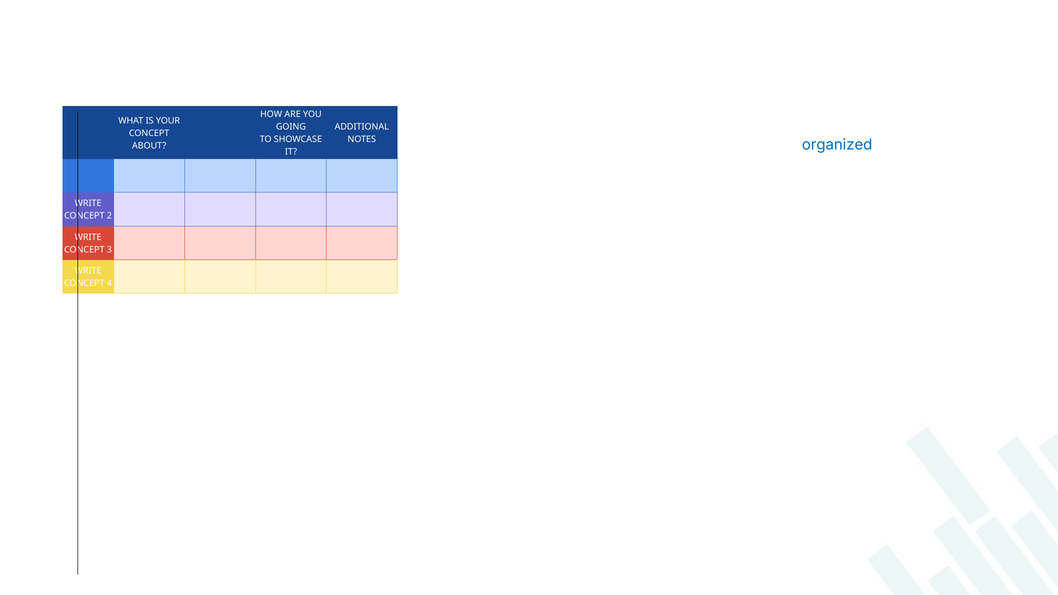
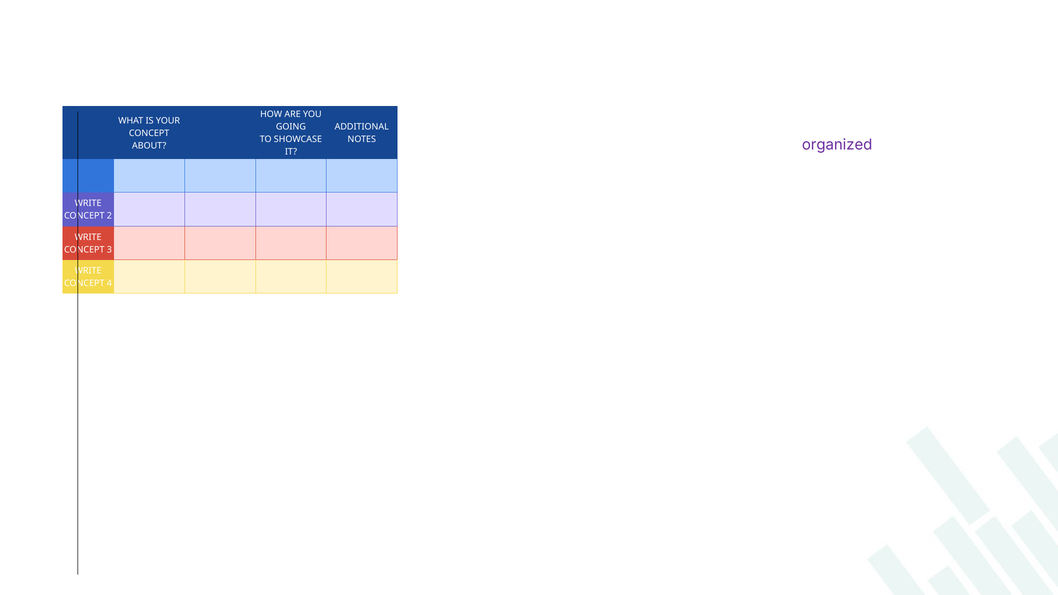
organized colour: blue -> purple (837, 145)
